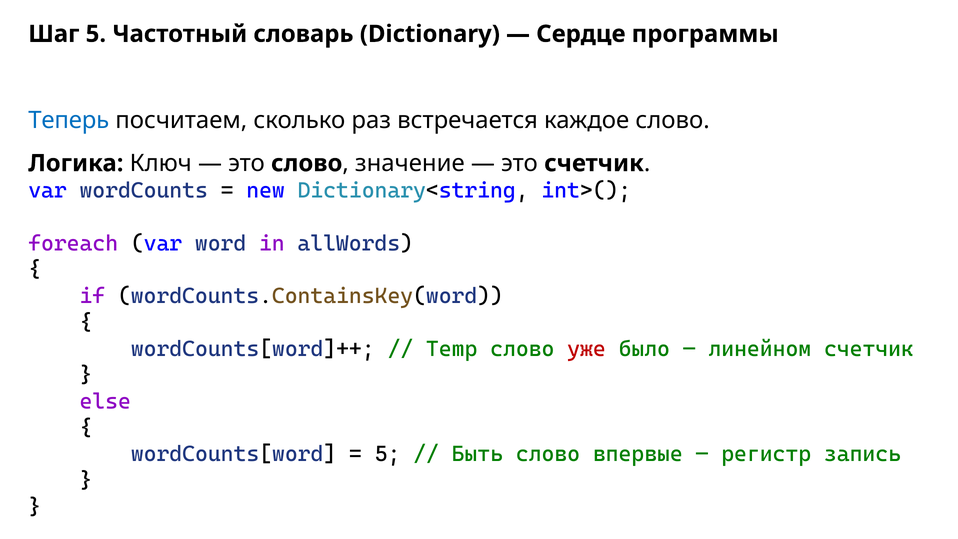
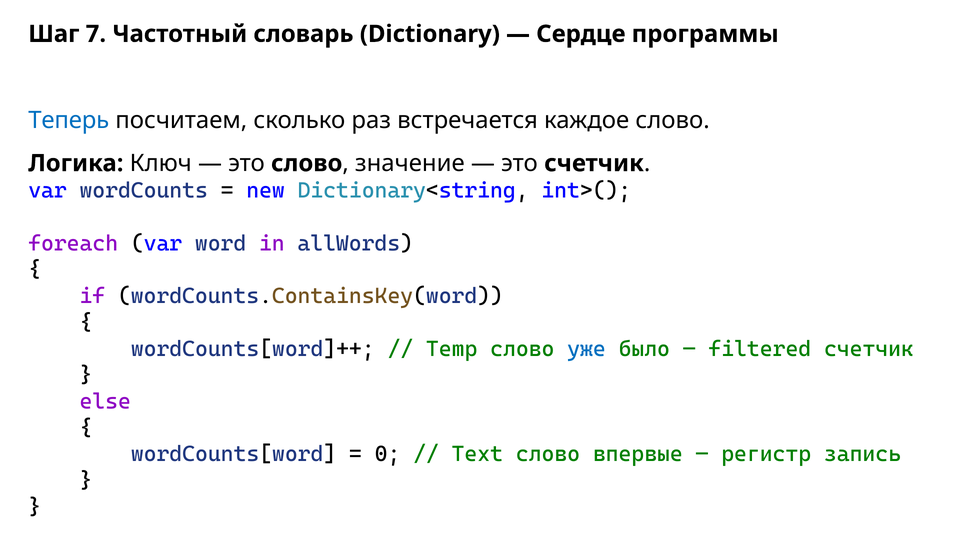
Шаг 5: 5 -> 7 (96, 34)
уже colour: red -> blue (587, 349)
линейном: линейном -> filtered (760, 349)
5: 5 -> 0 (387, 454)
Быть: Быть -> Text (477, 454)
